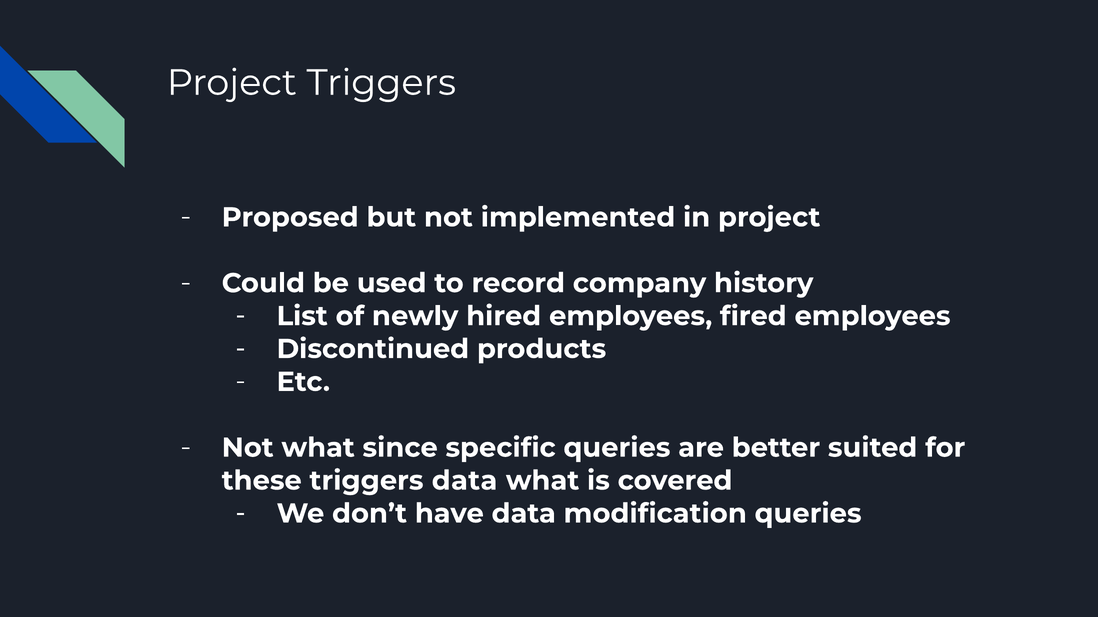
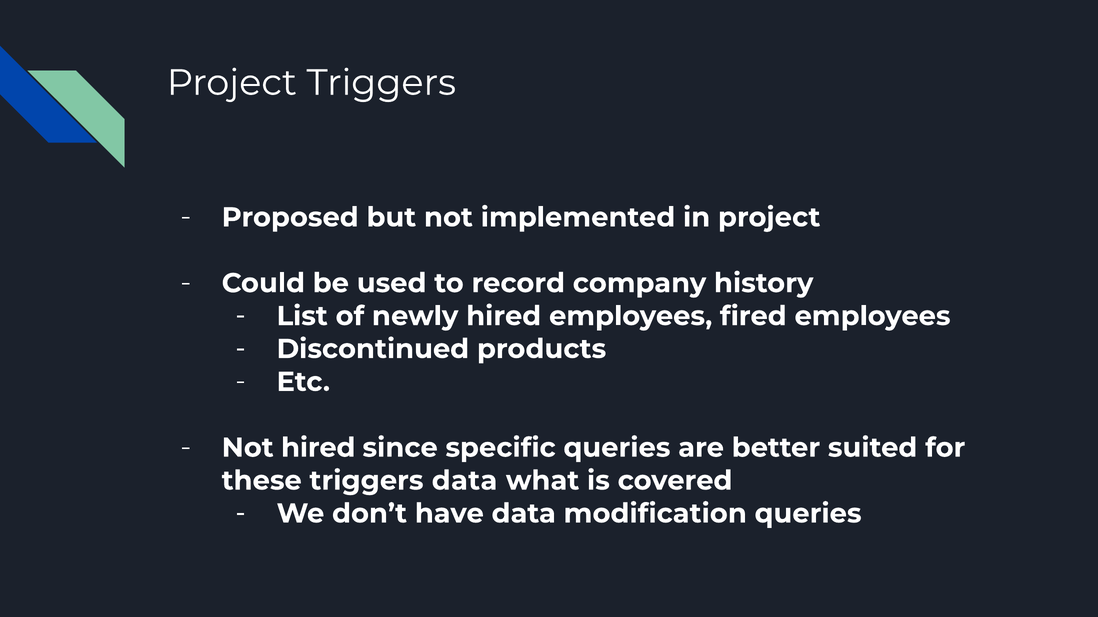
Not what: what -> hired (318, 448)
